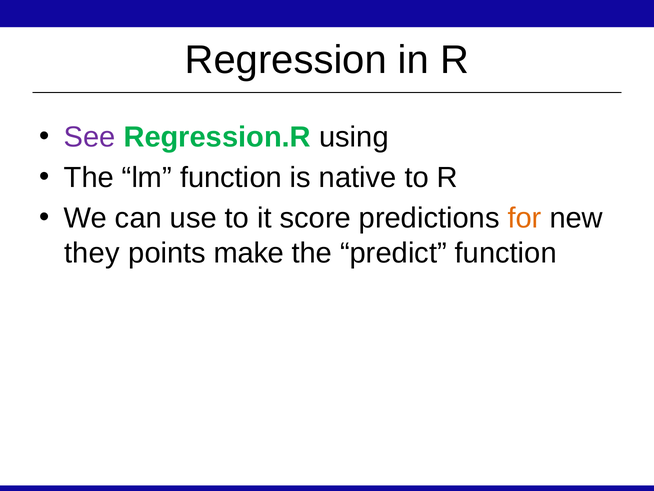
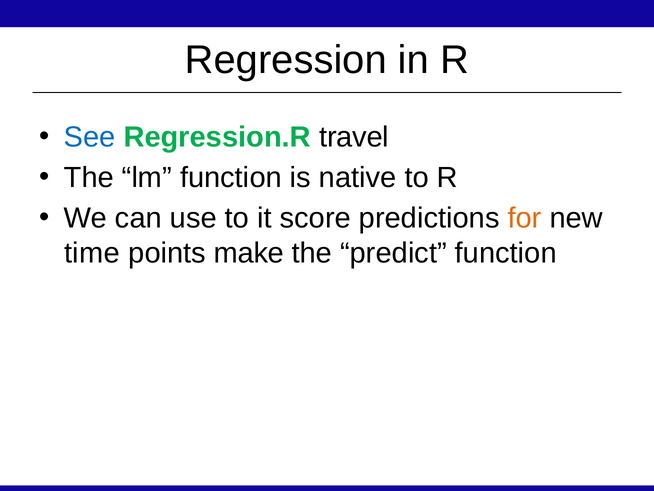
See colour: purple -> blue (90, 137)
using: using -> travel (354, 137)
they: they -> time (92, 253)
